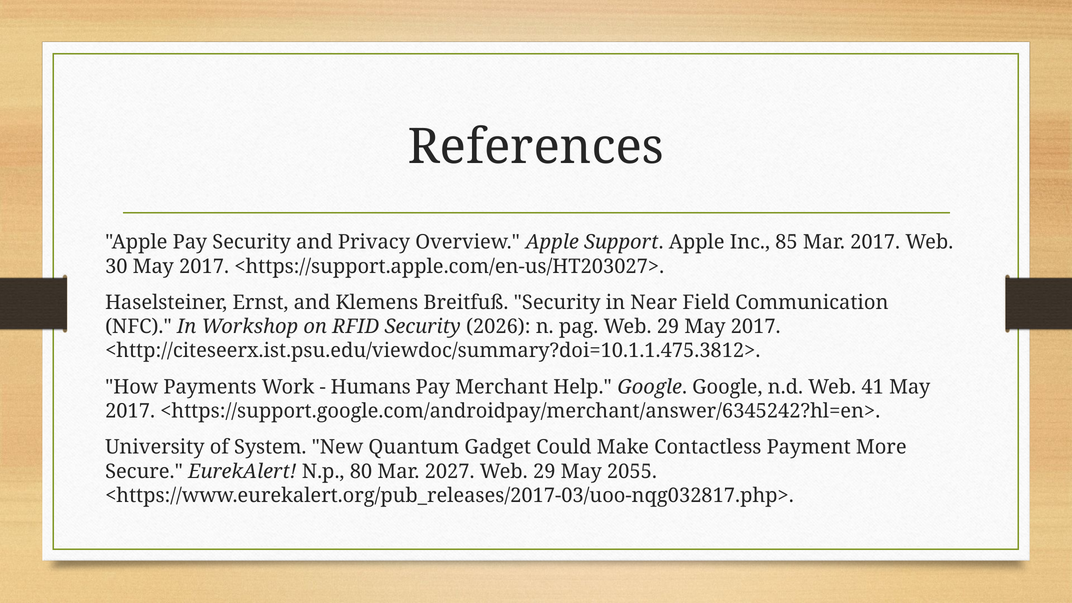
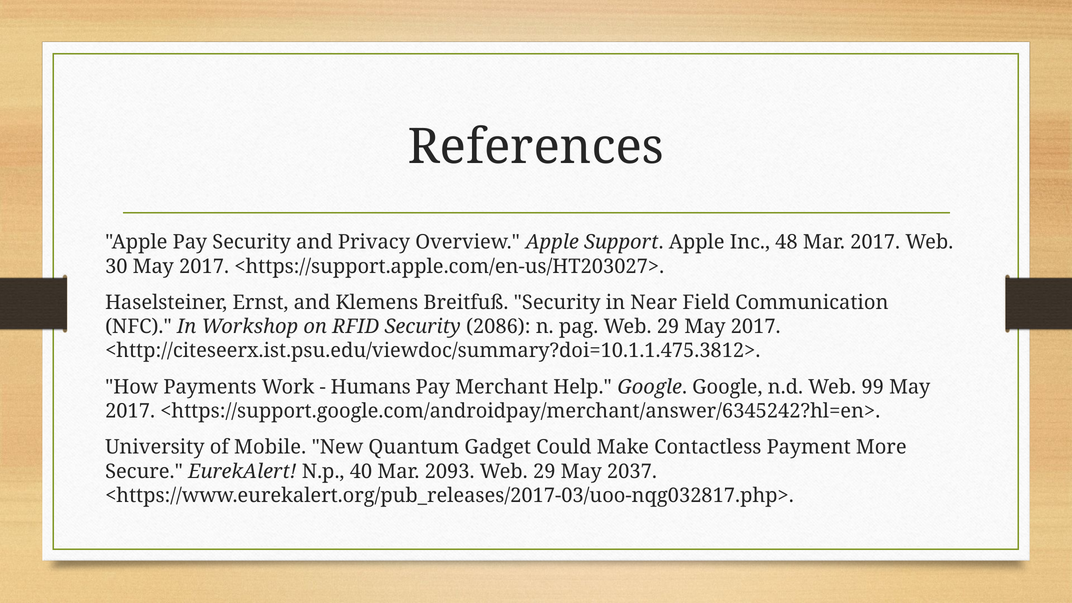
85: 85 -> 48 (786, 242)
2026: 2026 -> 2086 (498, 327)
41: 41 -> 99 (873, 387)
System: System -> Mobile (270, 447)
80: 80 -> 40 (361, 471)
2027: 2027 -> 2093 (450, 471)
2055: 2055 -> 2037 (632, 471)
